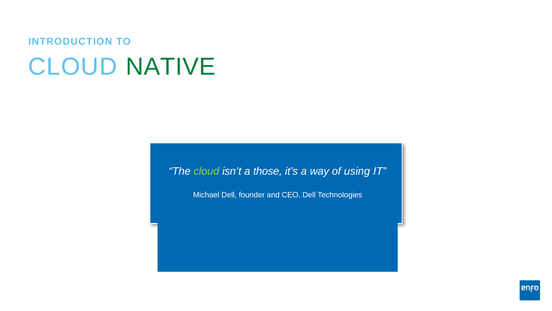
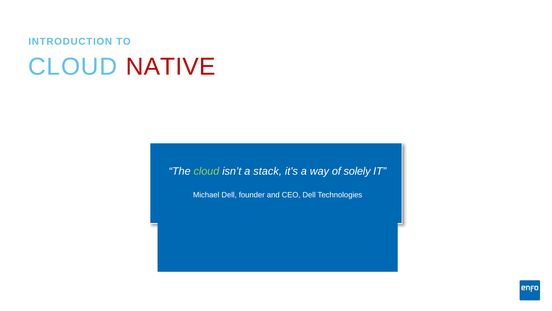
NATIVE colour: green -> red (171, 67)
those: those -> stack (268, 171)
using: using -> solely (357, 171)
